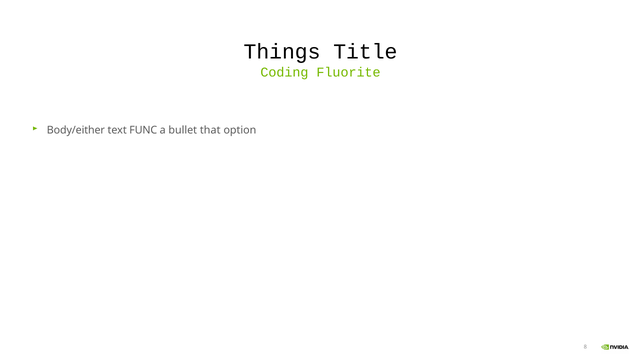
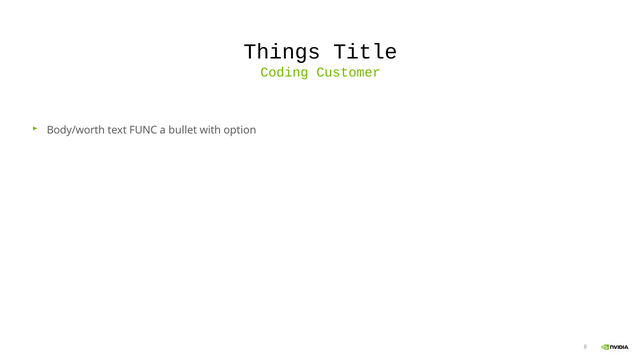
Fluorite: Fluorite -> Customer (349, 72)
Body/either: Body/either -> Body/worth (76, 130)
that: that -> with (210, 130)
